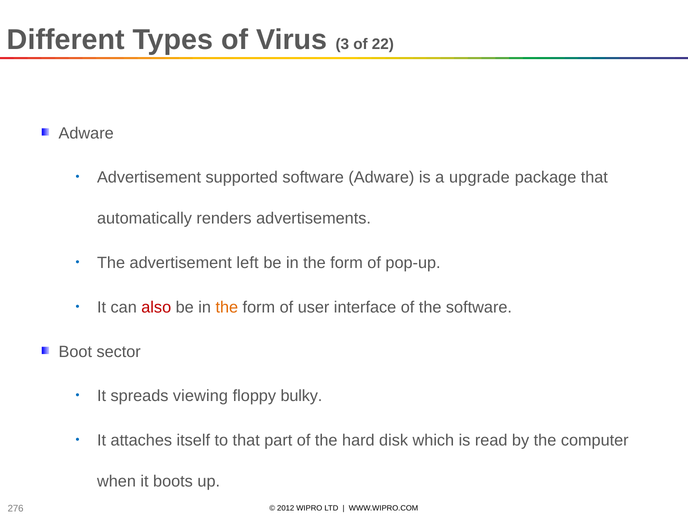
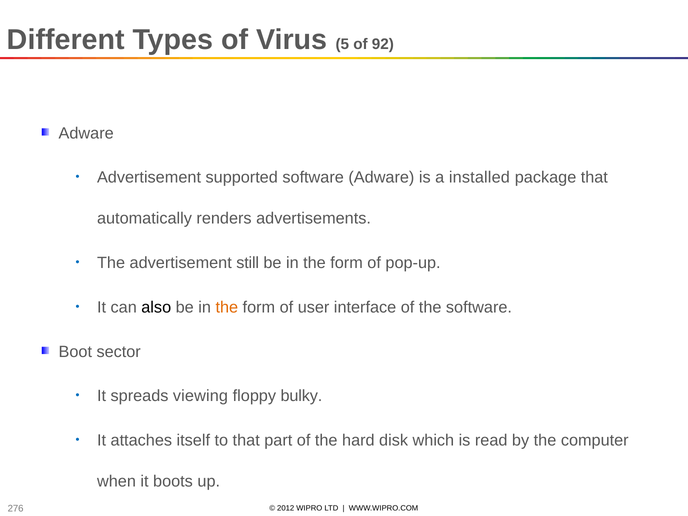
3: 3 -> 5 (342, 44)
22: 22 -> 92 (383, 44)
upgrade: upgrade -> installed (479, 178)
left: left -> still (248, 263)
also colour: red -> black (156, 307)
